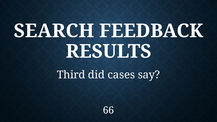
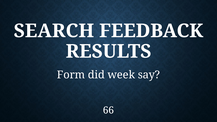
Third: Third -> Form (71, 75)
cases: cases -> week (121, 75)
